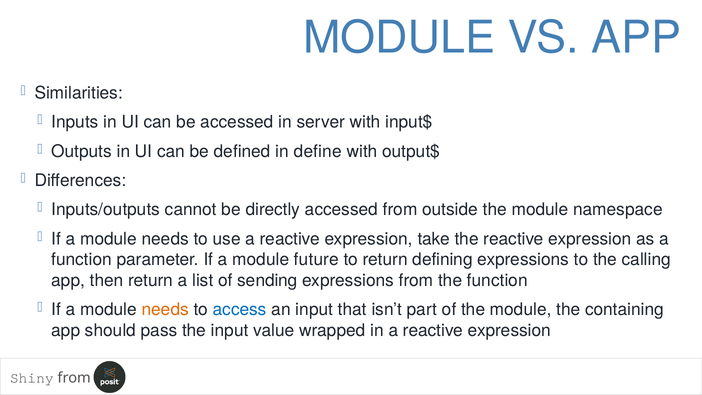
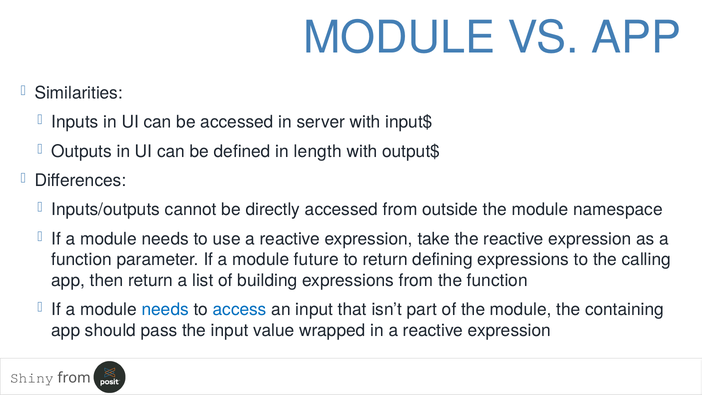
define: define -> length (318, 151)
sending: sending -> building (267, 280)
needs colour: orange -> blue (165, 310)
